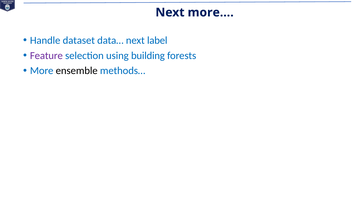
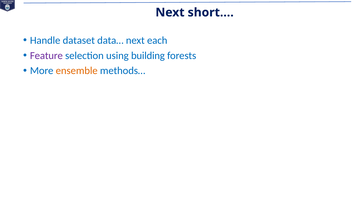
more…: more… -> short… (211, 12)
label: label -> each (157, 40)
ensemble colour: black -> orange (77, 71)
